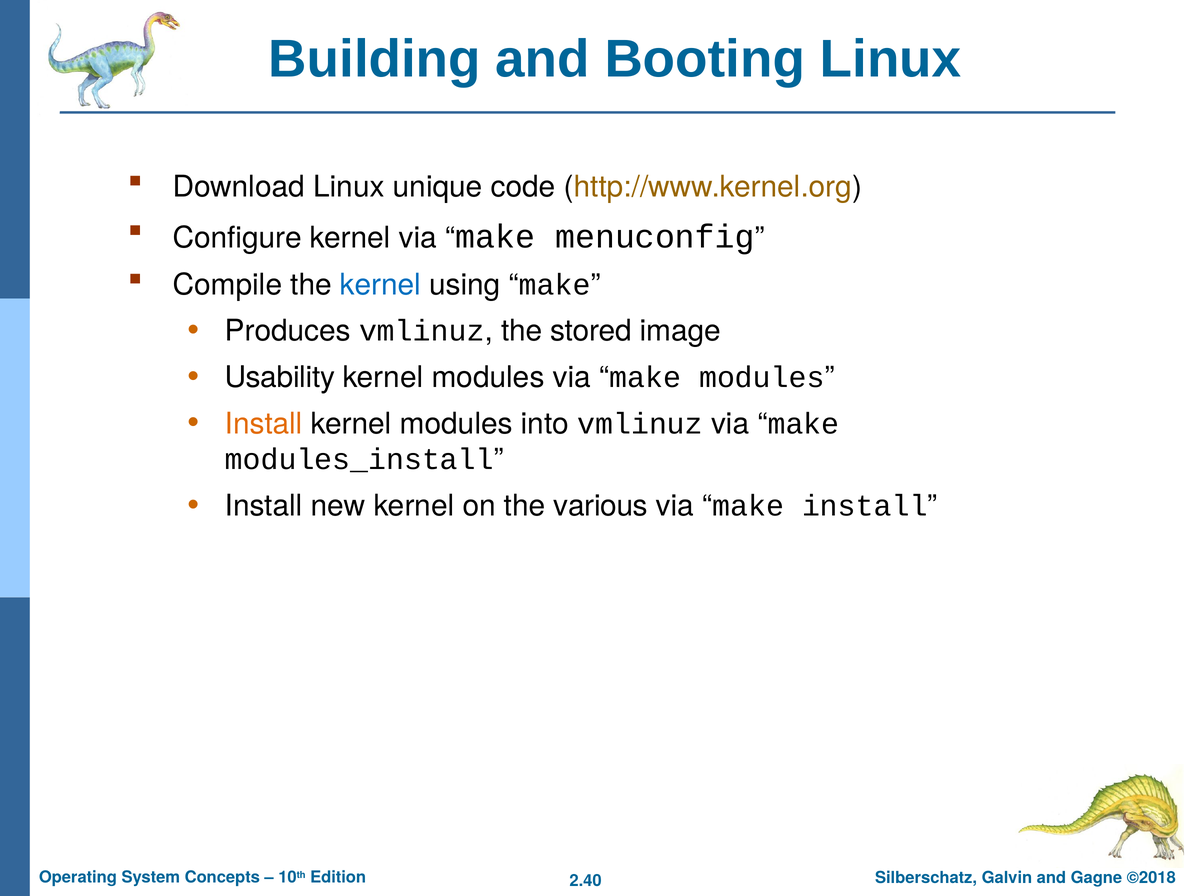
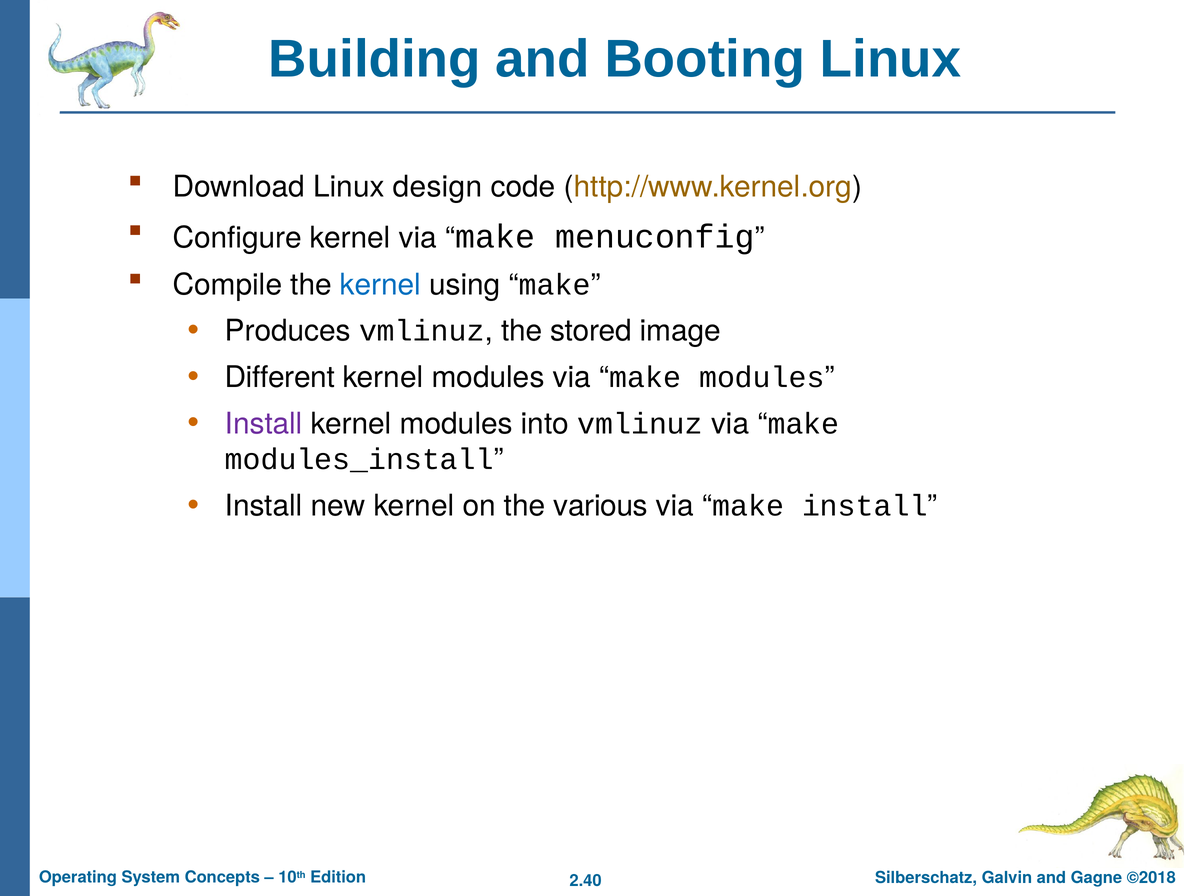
unique: unique -> design (438, 187)
Usability: Usability -> Different (280, 378)
Install colour: orange -> purple (264, 424)
